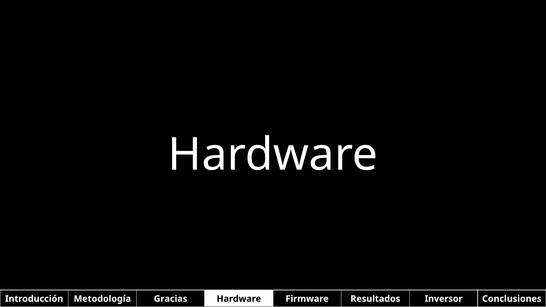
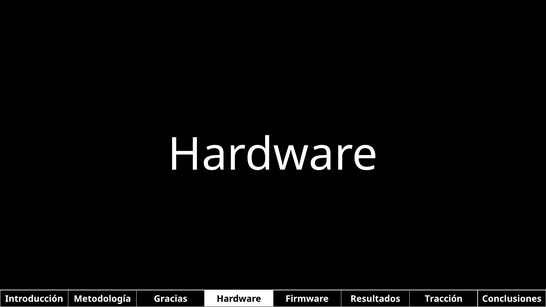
Inversor: Inversor -> Tracción (444, 299)
